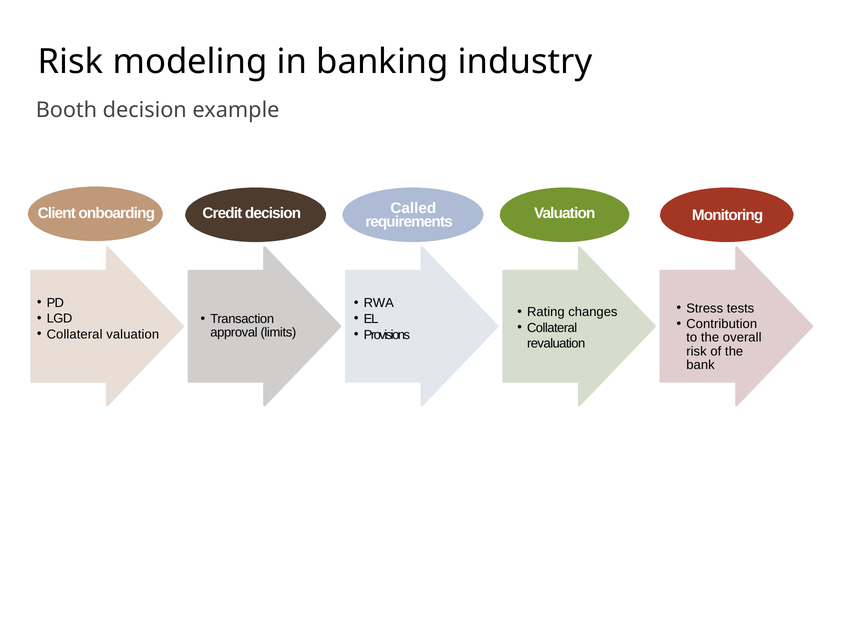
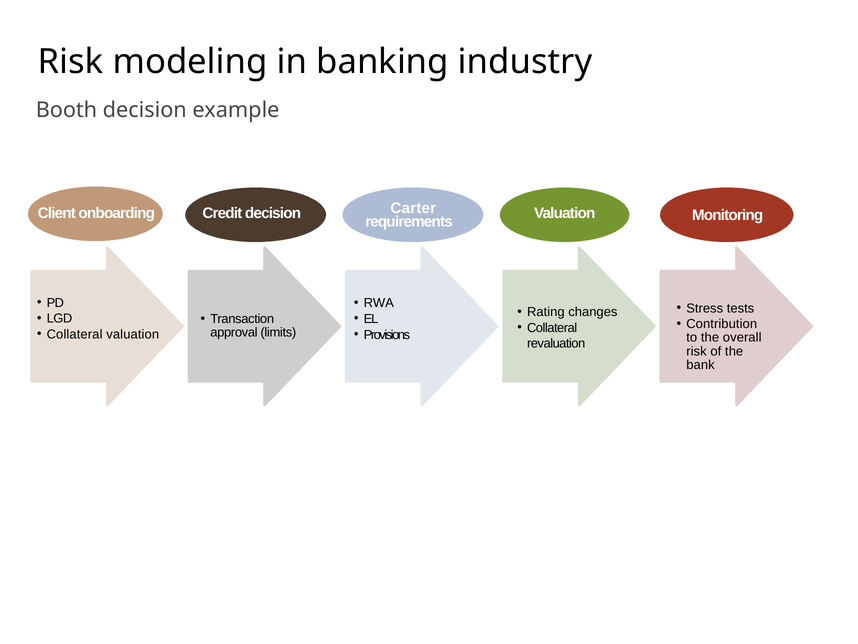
Called: Called -> Carter (413, 208)
